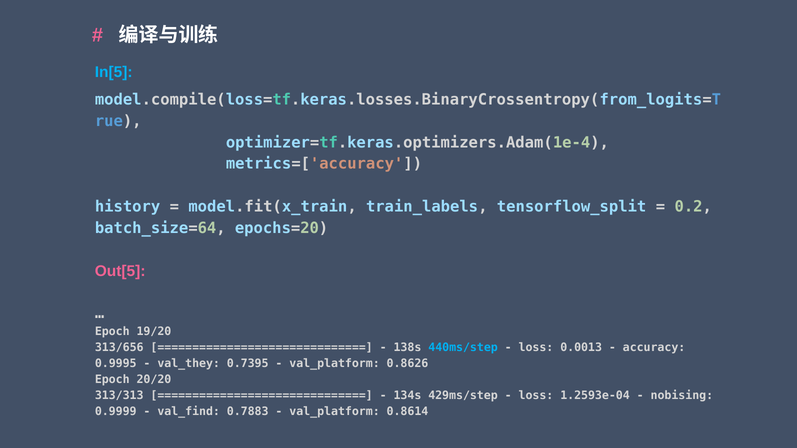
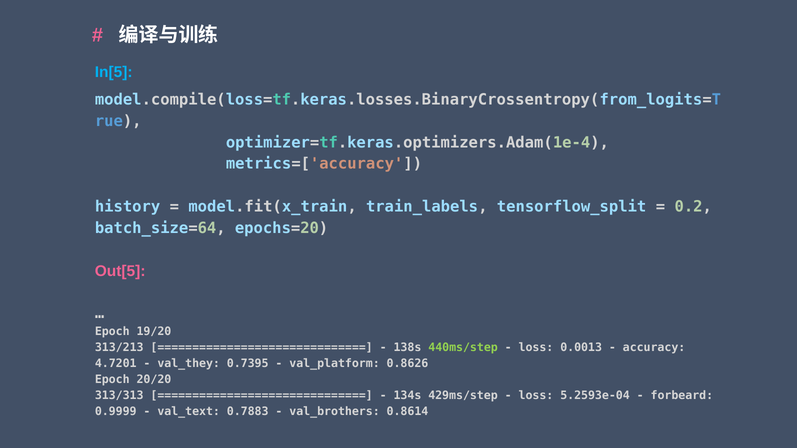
313/656: 313/656 -> 313/213 (119, 348)
440ms/step colour: light blue -> light green (463, 348)
0.9995: 0.9995 -> 4.7201 (116, 364)
1.2593e-04: 1.2593e-04 -> 5.2593e-04 (595, 396)
nobising: nobising -> forbeard (682, 396)
val_find: val_find -> val_text (189, 412)
val_platform: val_platform -> val_brothers (335, 412)
